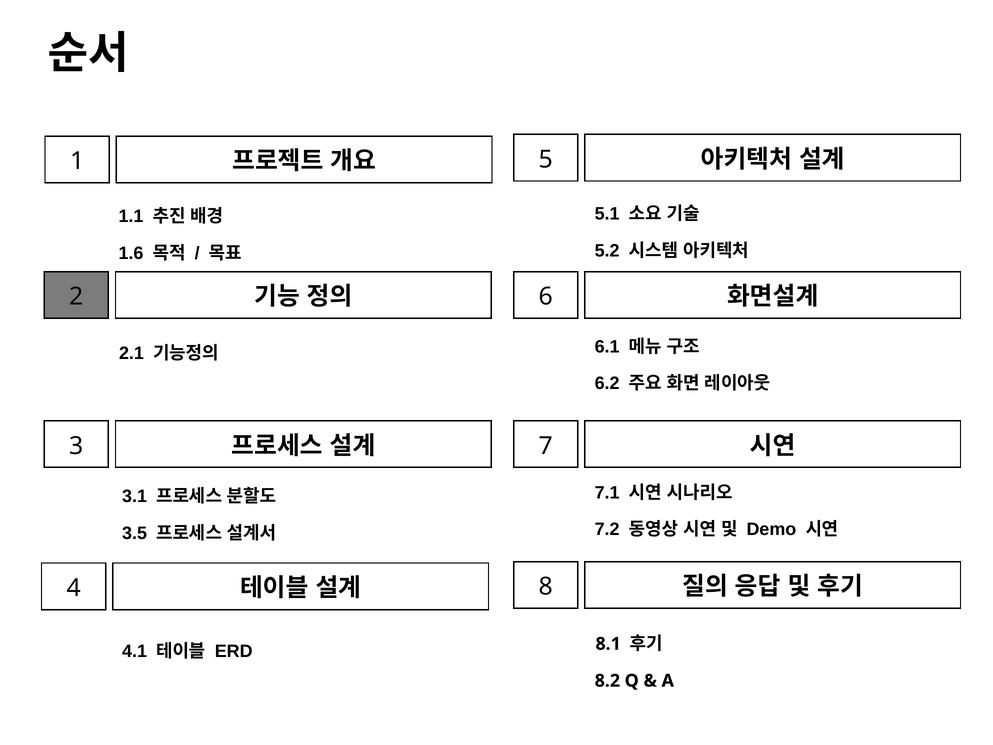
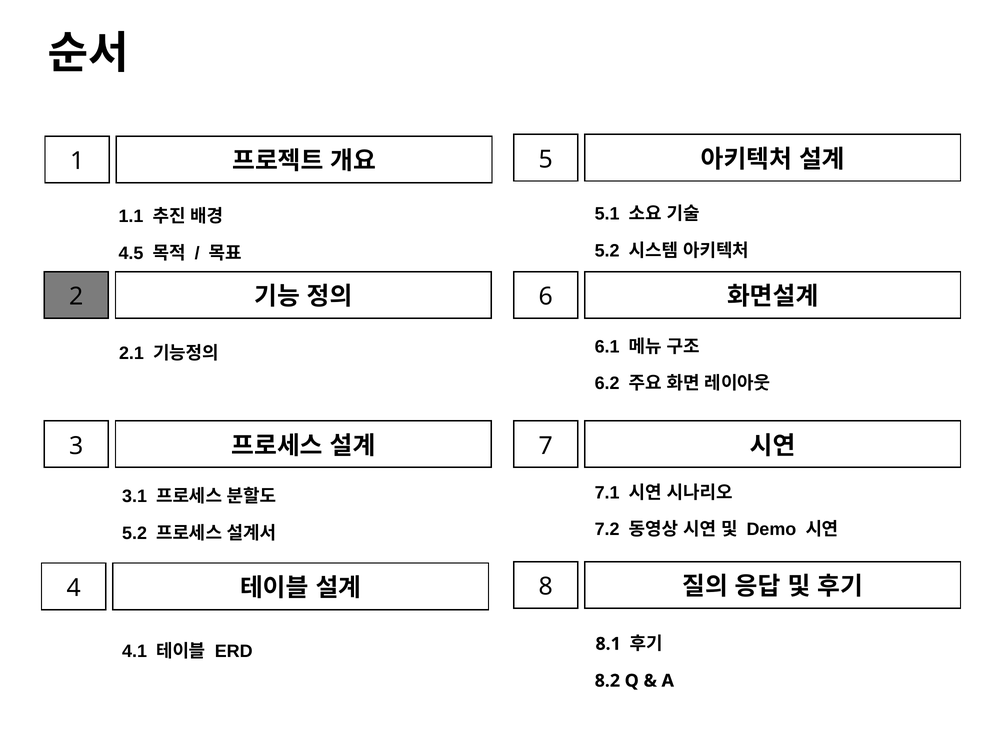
1.6: 1.6 -> 4.5 (131, 253)
3.5: 3.5 -> 5.2 (135, 533)
